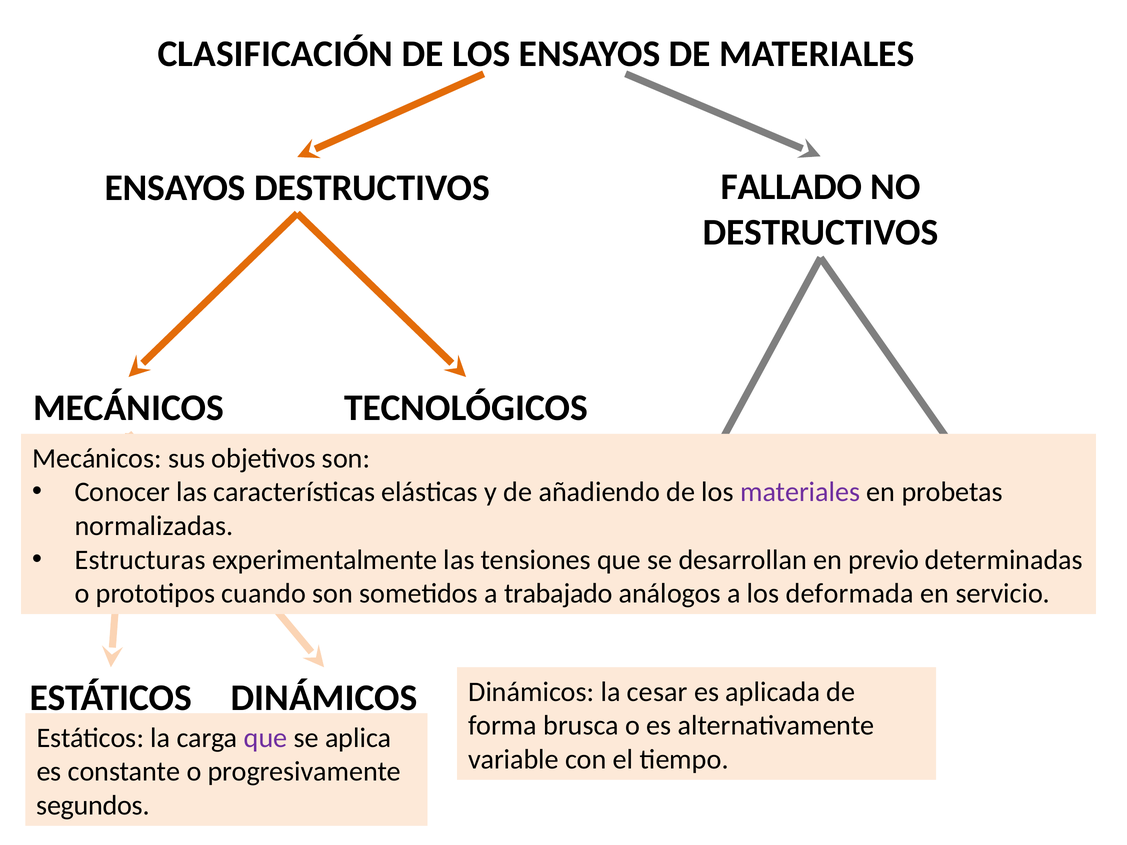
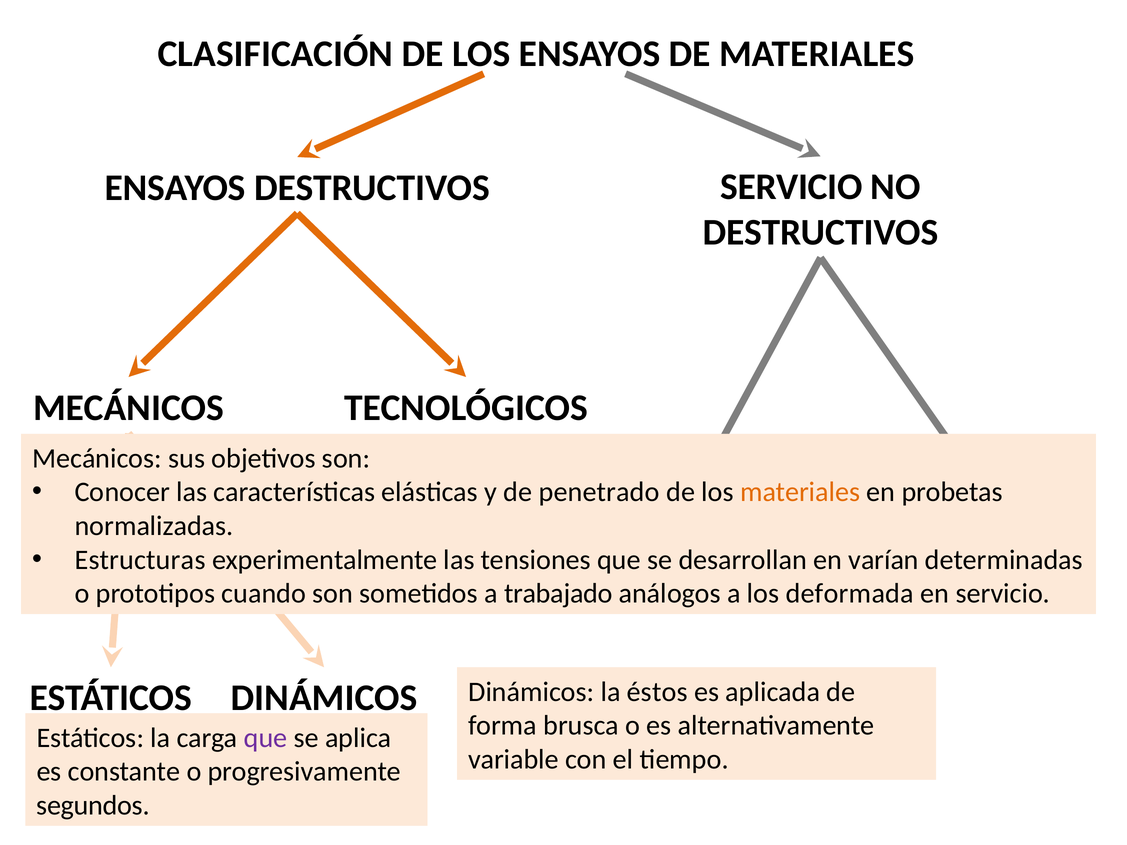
DESTRUCTIVOS FALLADO: FALLADO -> SERVICIO (791, 187)
añadiendo: añadiendo -> penetrado (599, 492)
materiales colour: purple -> orange (800, 492)
previo: previo -> varían (884, 560)
cesar: cesar -> éstos (657, 692)
